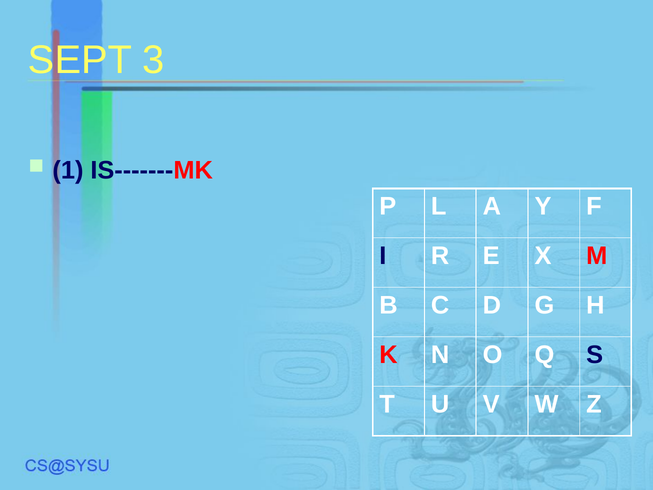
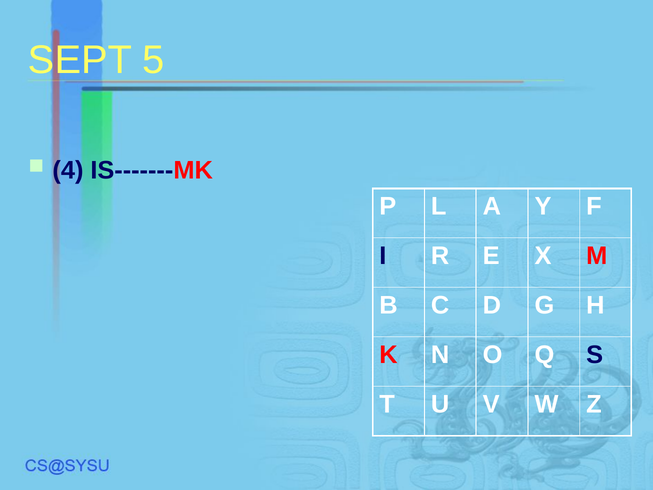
3: 3 -> 5 (153, 60)
1: 1 -> 4 (68, 170)
